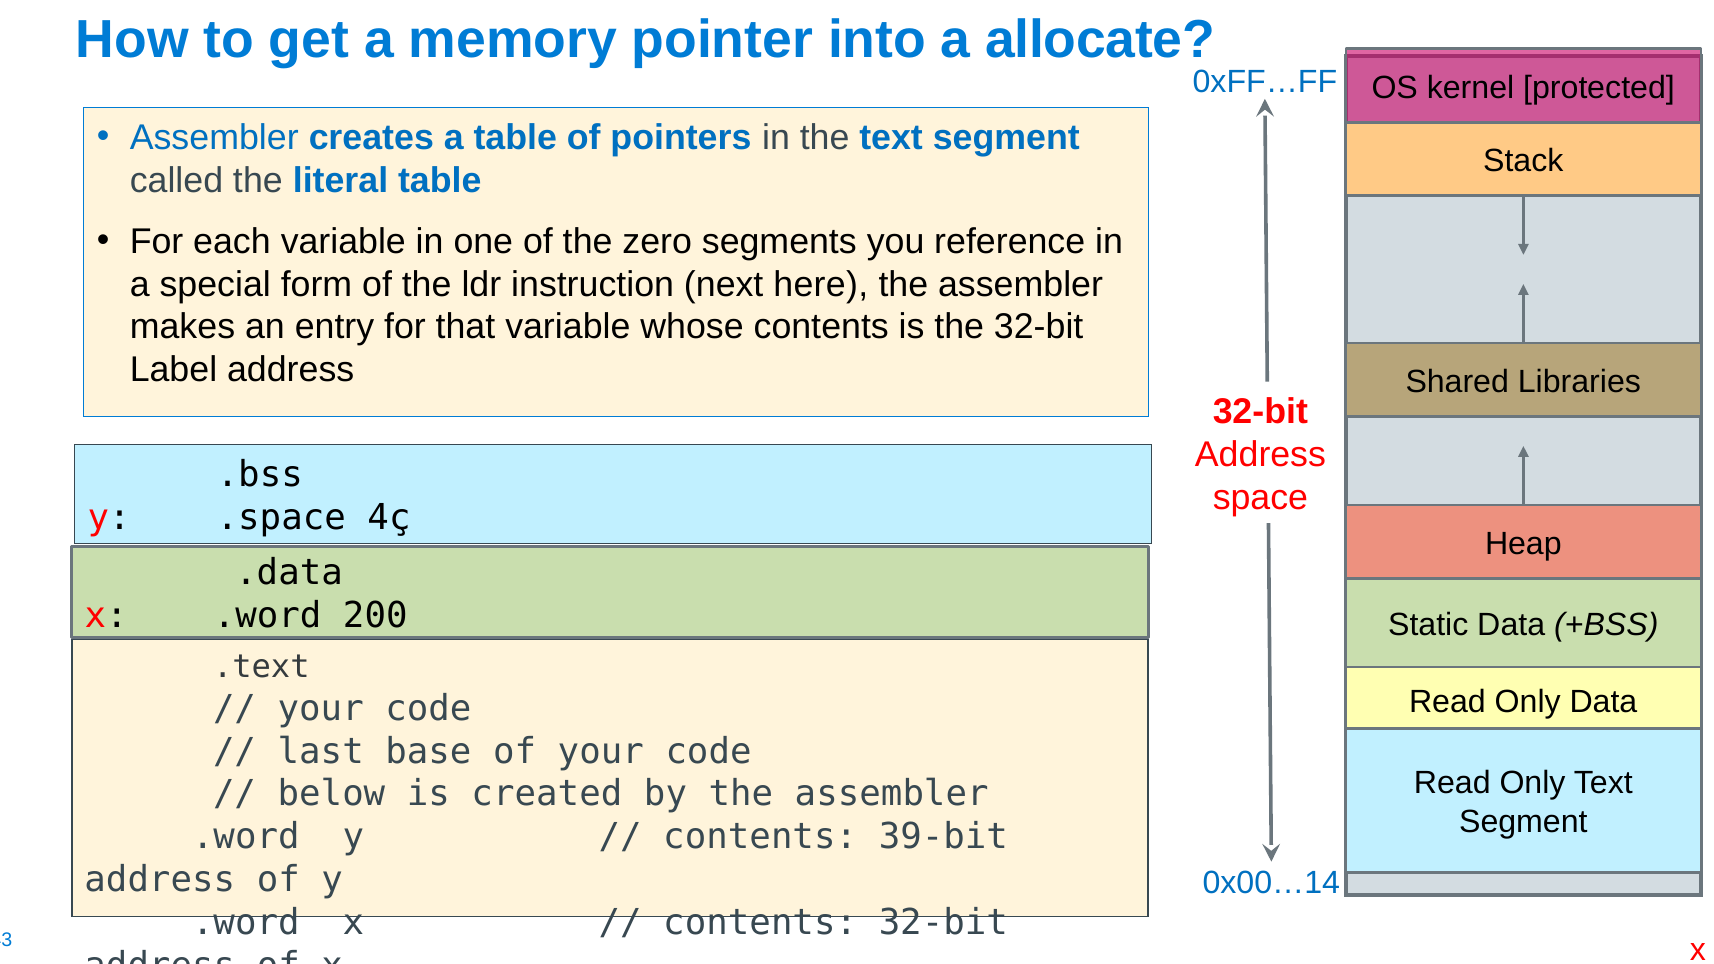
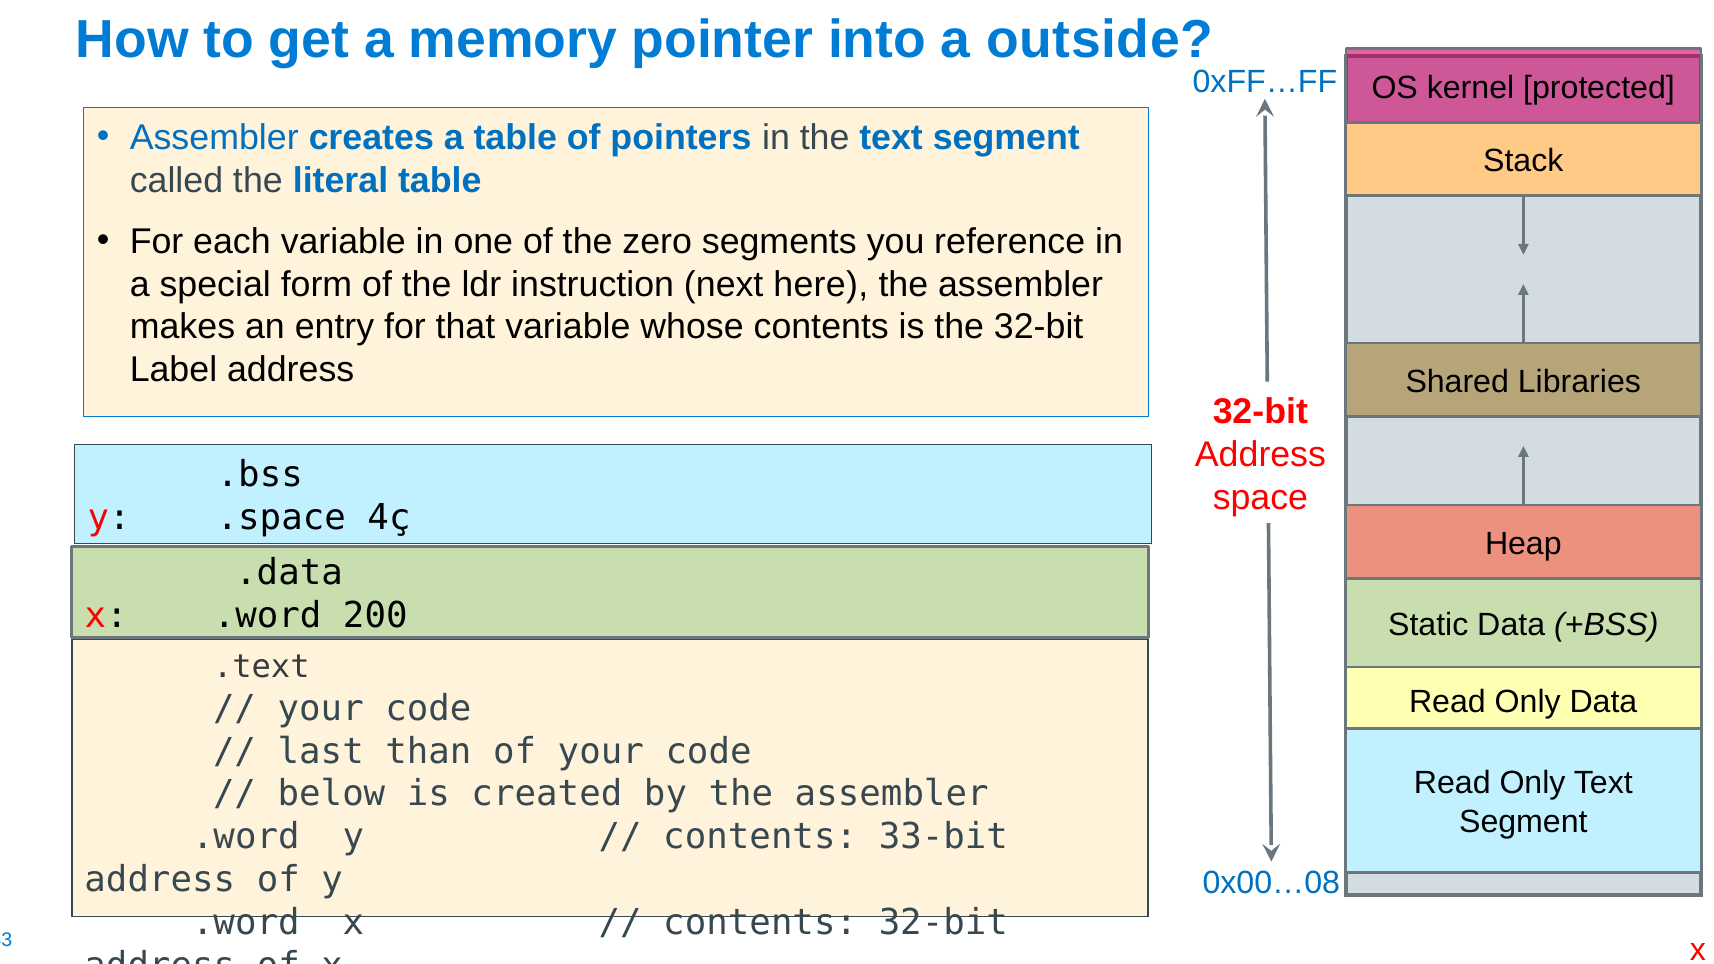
allocate: allocate -> outside (1100, 40)
base: base -> than (428, 751)
39-bit: 39-bit -> 33-bit (943, 837)
0x00…14: 0x00…14 -> 0x00…08 (1271, 883)
